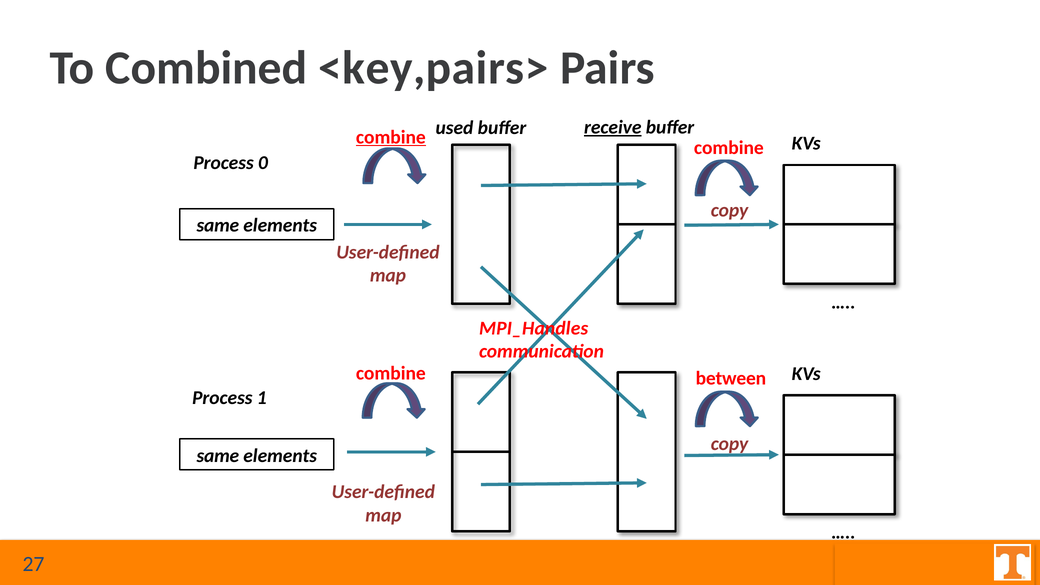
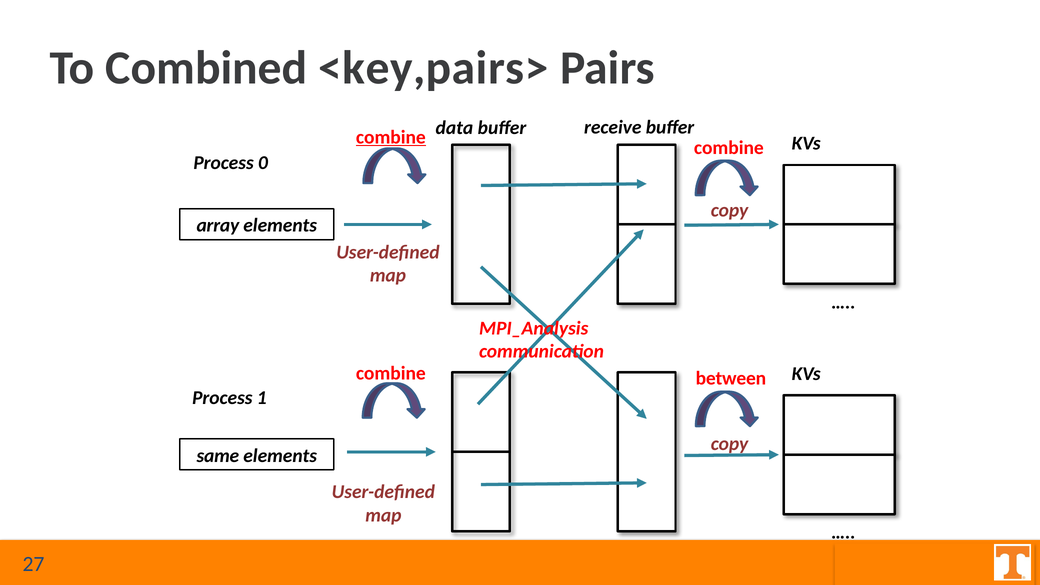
used: used -> data (454, 128)
receive underline: present -> none (613, 127)
same: same -> array (218, 226)
MPI_Handles: MPI_Handles -> MPI_Analysis (534, 328)
